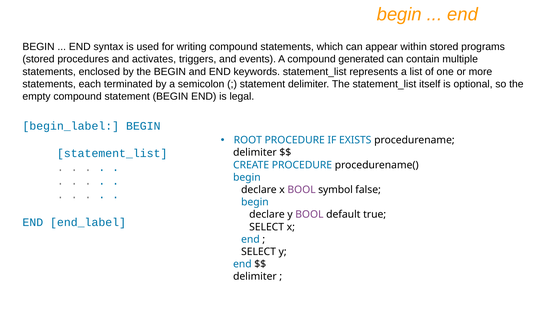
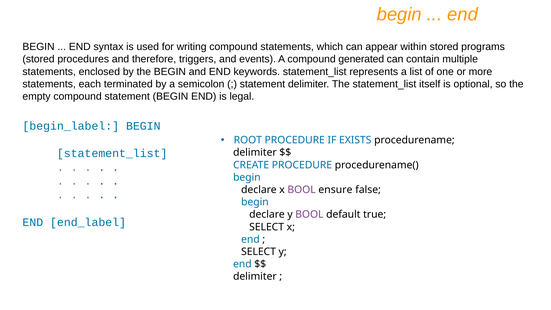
activates: activates -> therefore (154, 59)
symbol: symbol -> ensure (335, 190)
